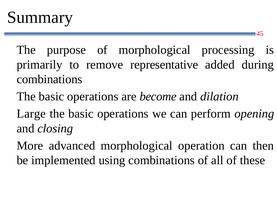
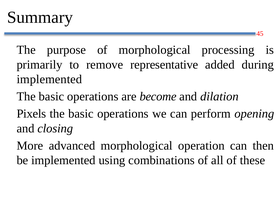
combinations: combinations -> implemented (49, 80)
Large: Large -> Pixels (31, 114)
